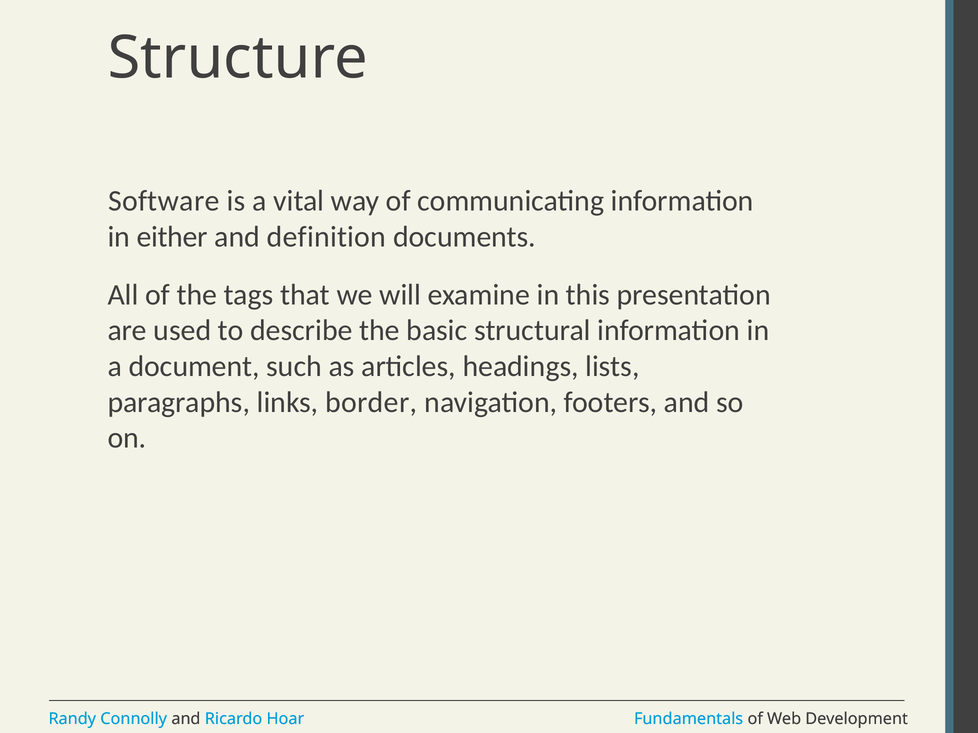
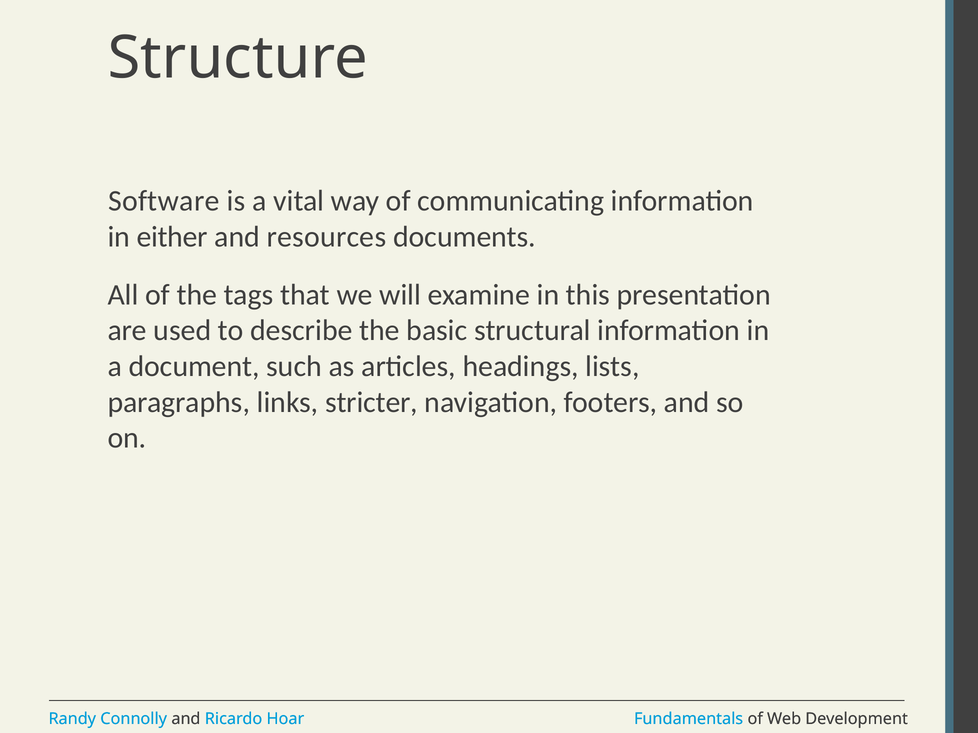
definition: definition -> resources (326, 237)
border: border -> stricter (372, 402)
